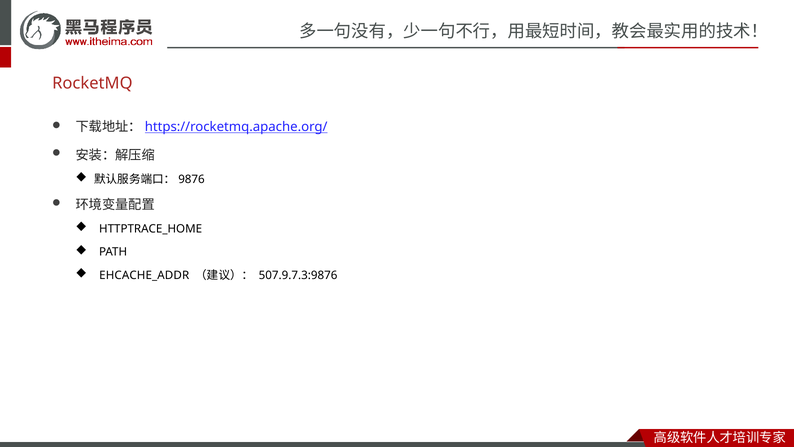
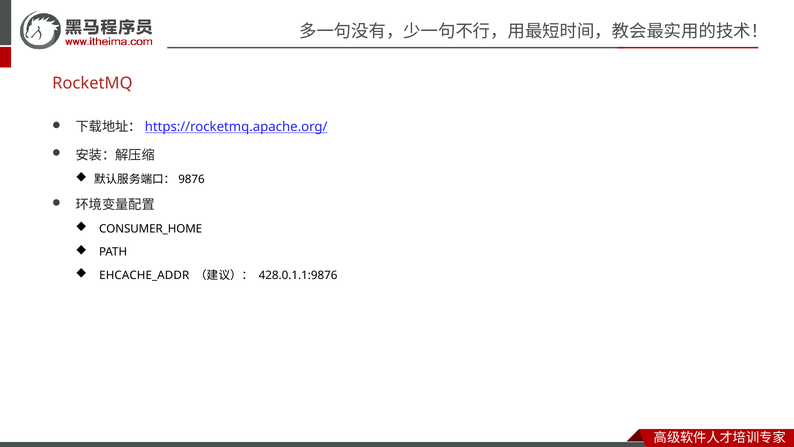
HTTPTRACE_HOME: HTTPTRACE_HOME -> CONSUMER_HOME (151, 229)
507.9.7.3:9876: 507.9.7.3:9876 -> 428.0.1.1:9876 (298, 275)
